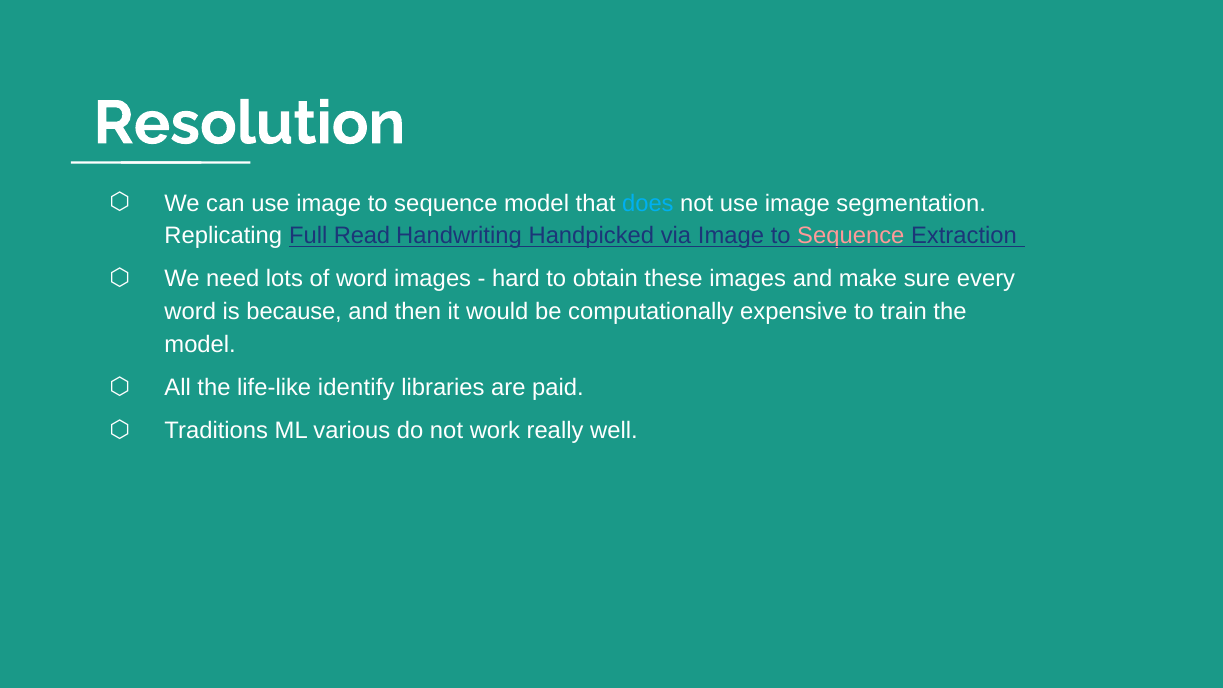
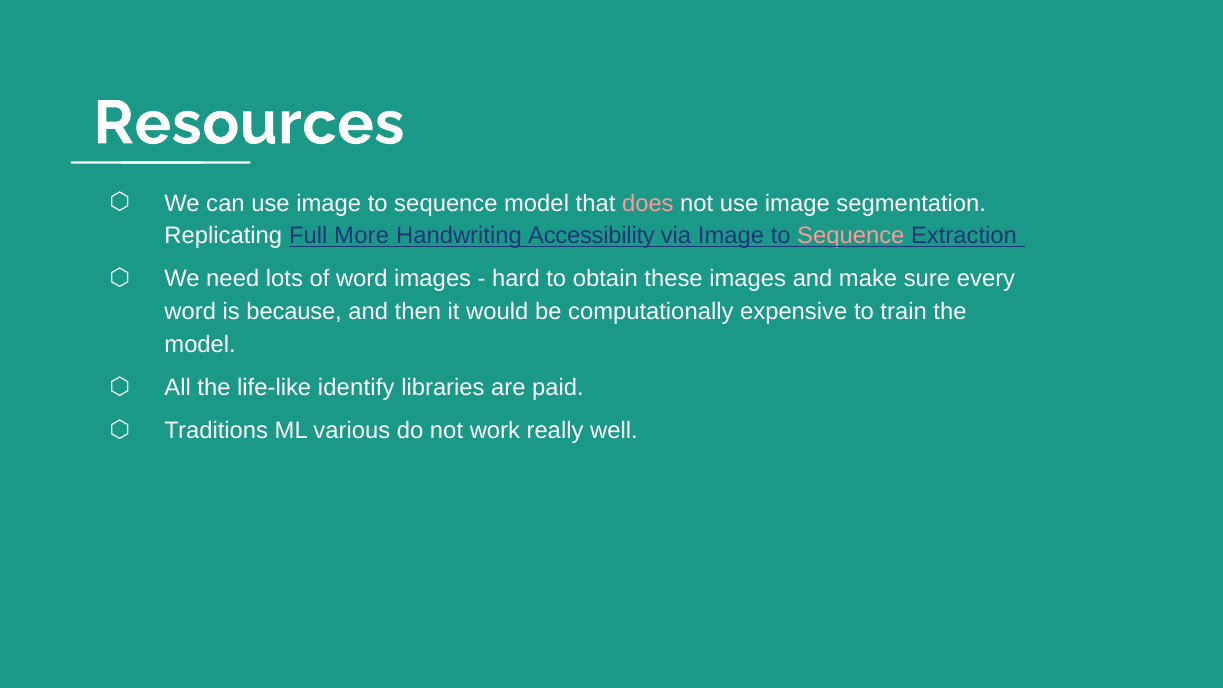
Resolution: Resolution -> Resources (249, 123)
does colour: light blue -> pink (648, 203)
Read: Read -> More (362, 236)
Handpicked: Handpicked -> Accessibility (591, 236)
